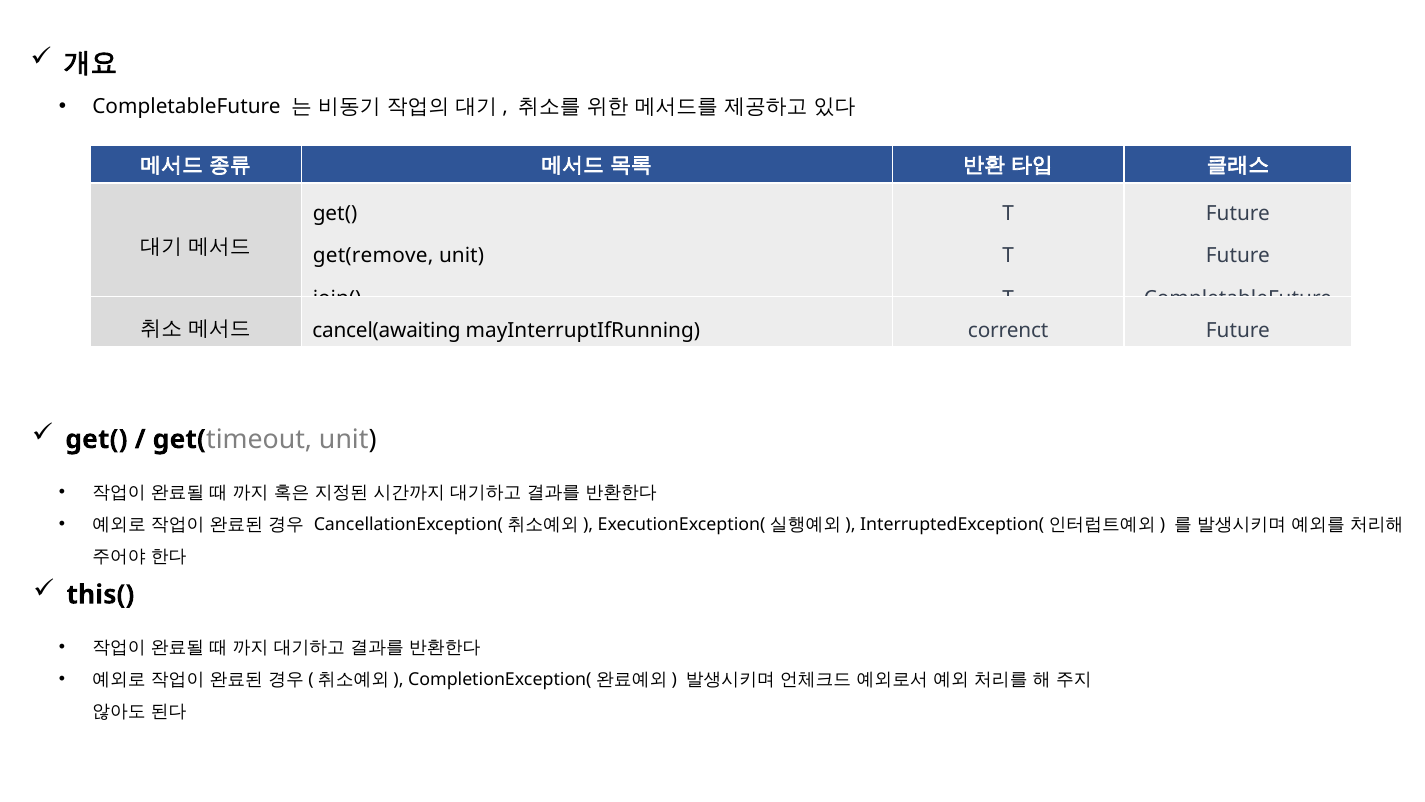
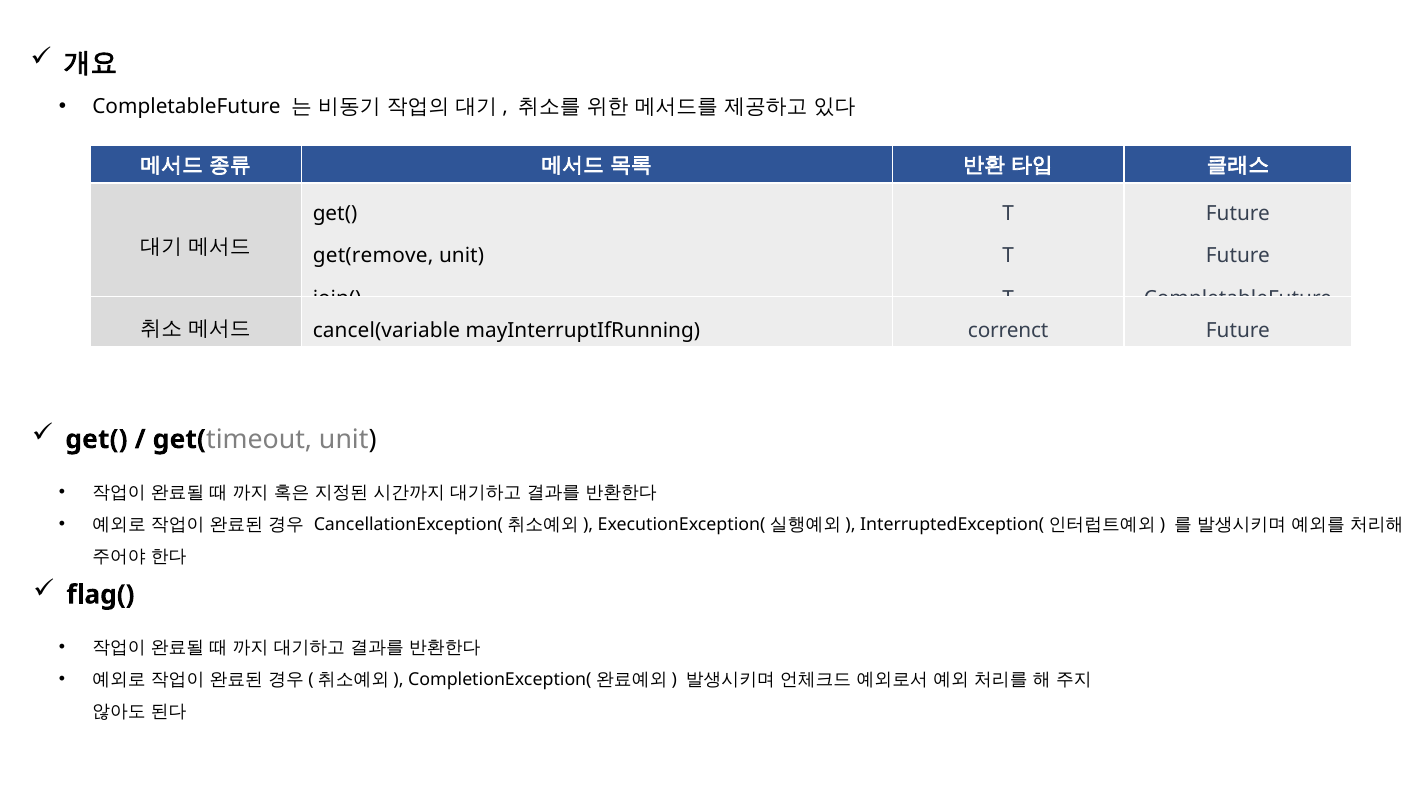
cancel(awaiting: cancel(awaiting -> cancel(variable (386, 330)
this(: this( -> flag( (101, 594)
